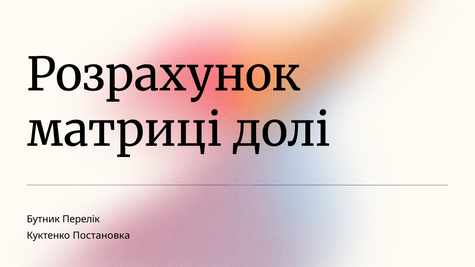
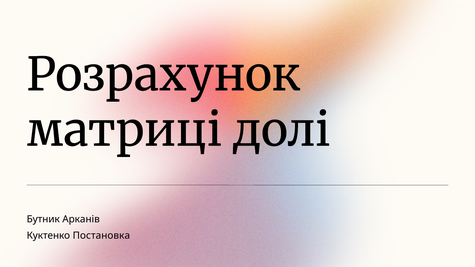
Перелік: Перелік -> Арканів (81, 220)
